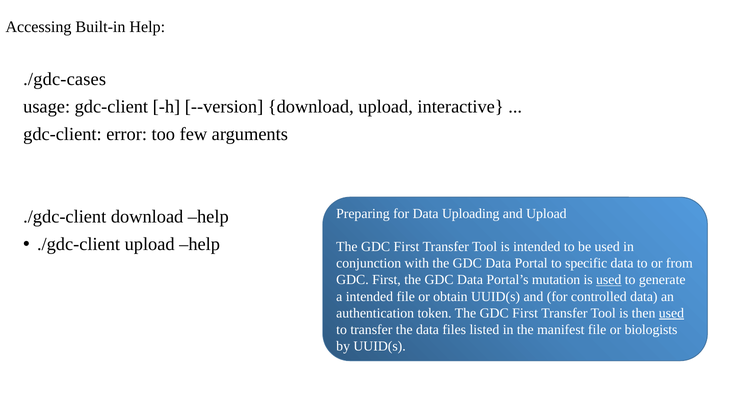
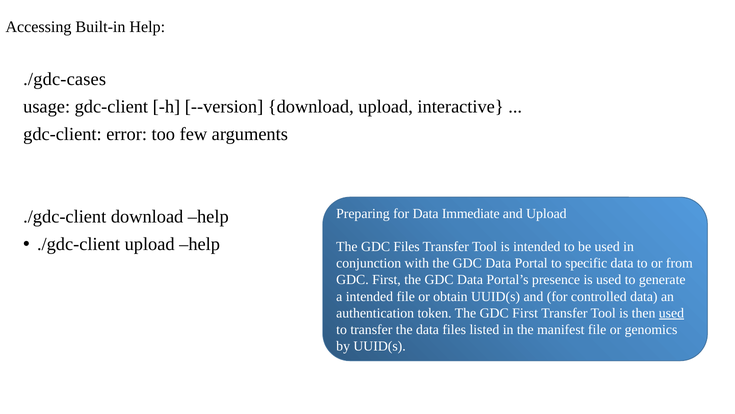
Uploading: Uploading -> Immediate (471, 213)
First: First -> Files (407, 246)
mutation: mutation -> presence (556, 280)
used underline: present -> none (609, 280)
biologists: biologists -> genomics (651, 329)
